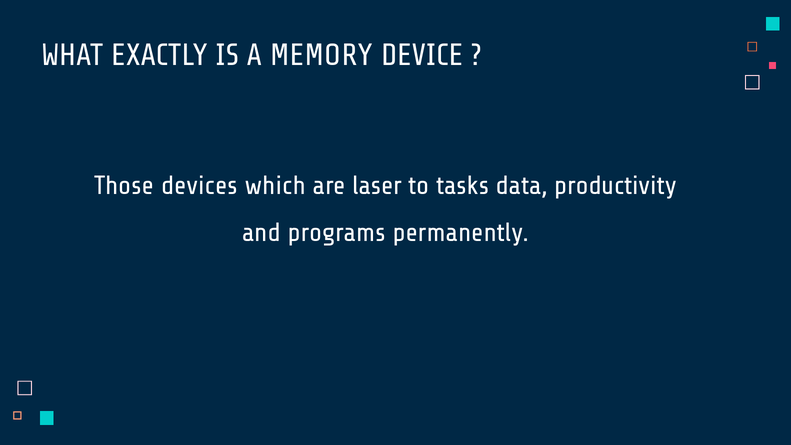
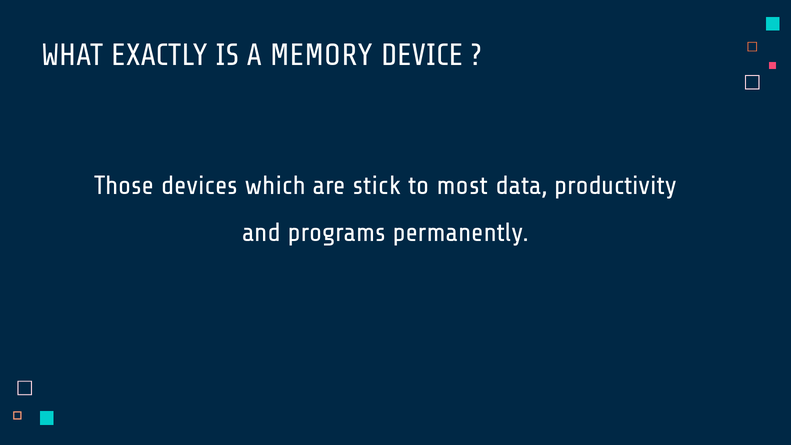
laser: laser -> stick (377, 185)
tasks: tasks -> most (462, 185)
